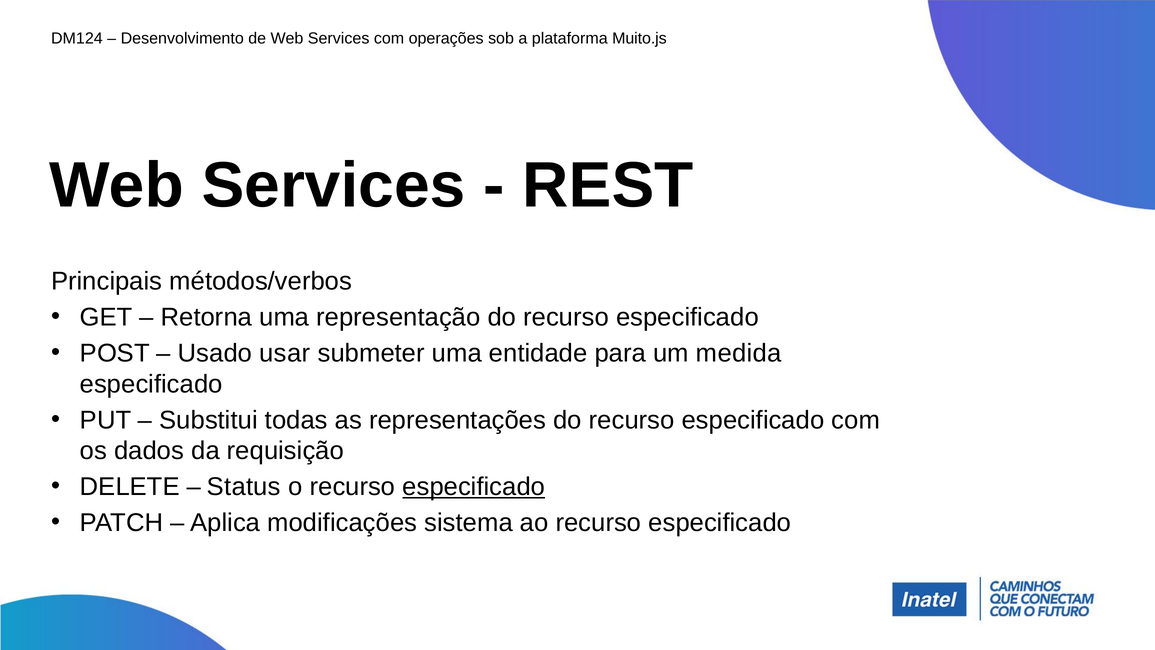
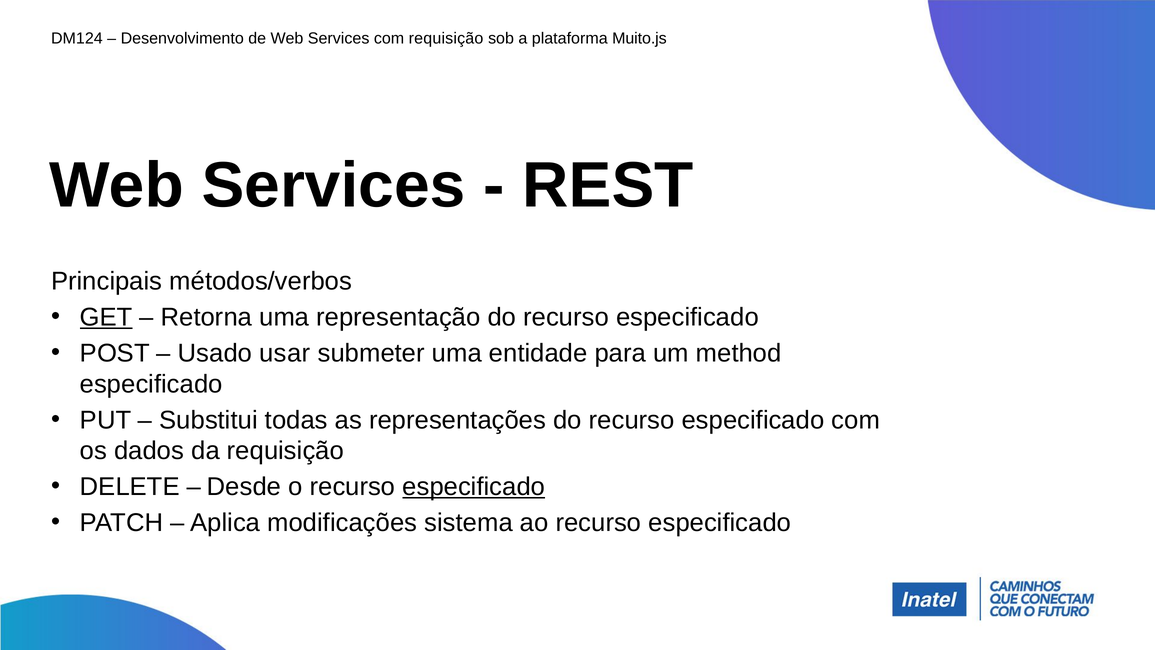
com operações: operações -> requisição (446, 38)
GET underline: none -> present (106, 317)
medida: medida -> method (739, 353)
Status: Status -> Desde (244, 487)
